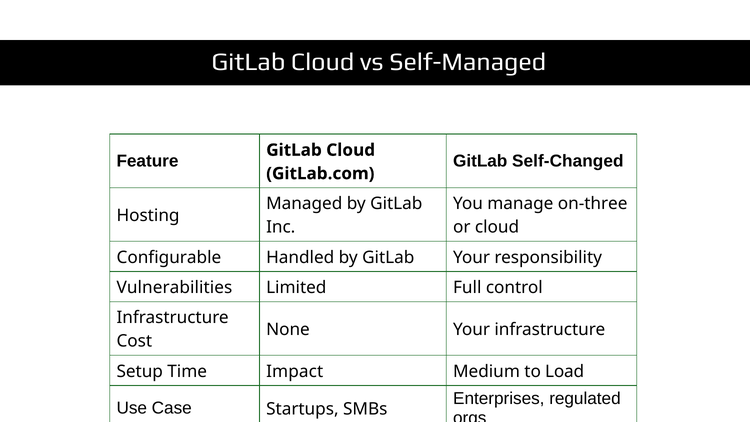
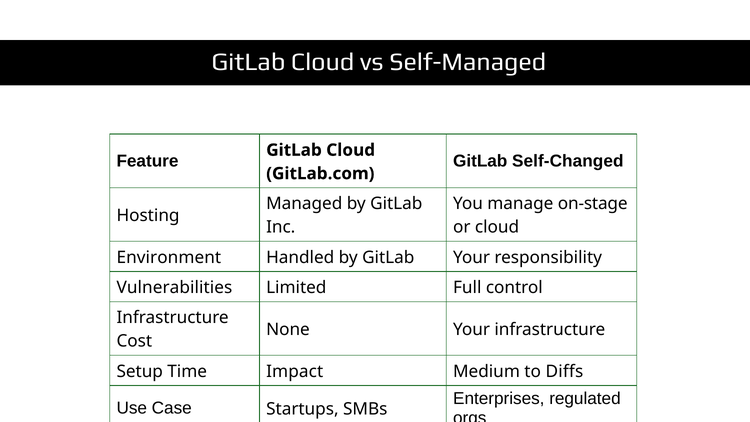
on-three: on-three -> on-stage (593, 204)
Configurable: Configurable -> Environment (169, 257)
Load: Load -> Diffs (564, 371)
